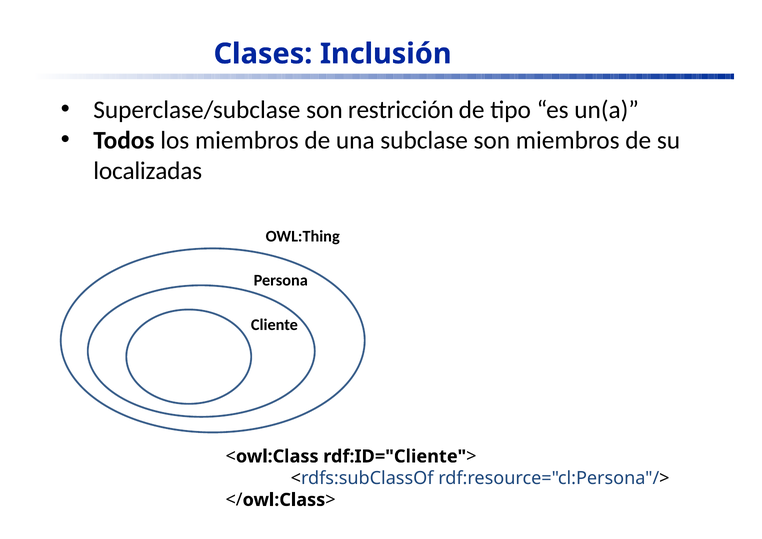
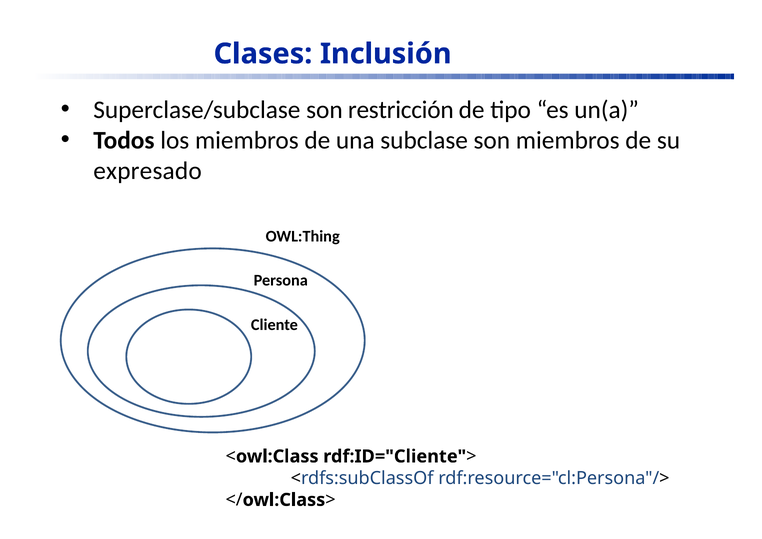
localizadas: localizadas -> expresado (148, 171)
